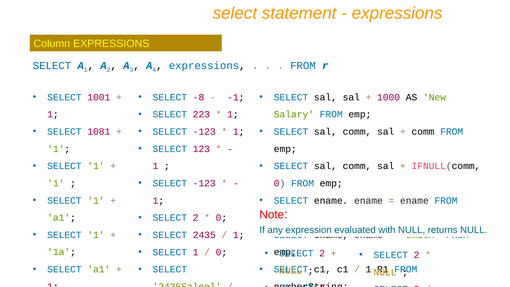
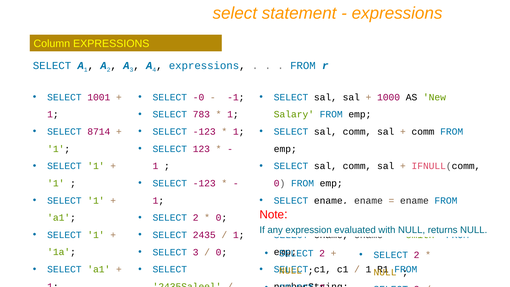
-8: -8 -> -0 (199, 97)
223: 223 -> 783 (201, 114)
1081: 1081 -> 8714 (99, 132)
1: 1 -> 3 (196, 252)
